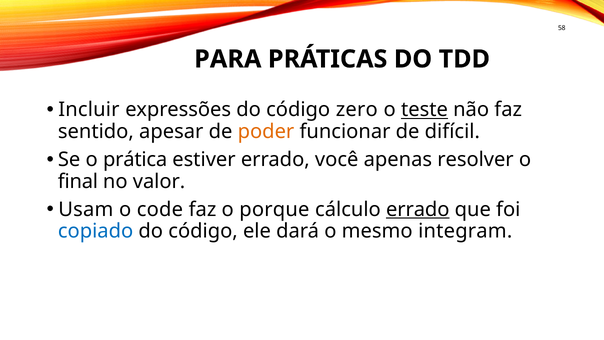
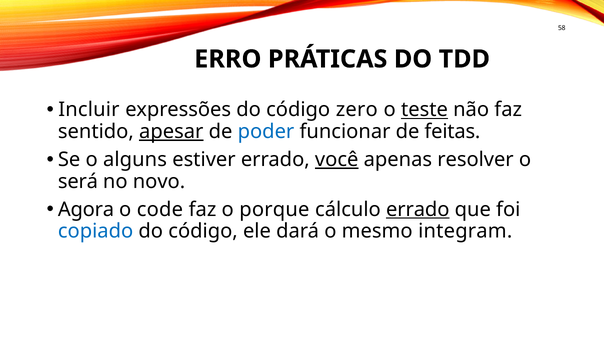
PARA: PARA -> ERRO (228, 59)
apesar underline: none -> present (171, 131)
poder colour: orange -> blue (266, 131)
difícil: difícil -> feitas (452, 131)
prática: prática -> alguns (135, 159)
você underline: none -> present (337, 159)
final: final -> será (78, 181)
valor: valor -> novo (159, 181)
Usam: Usam -> Agora (86, 209)
